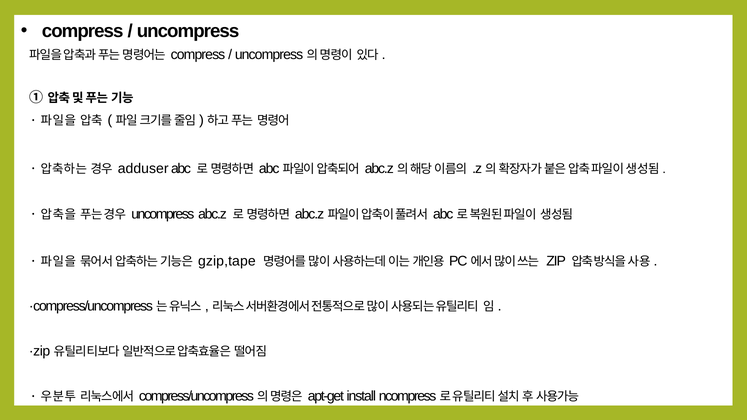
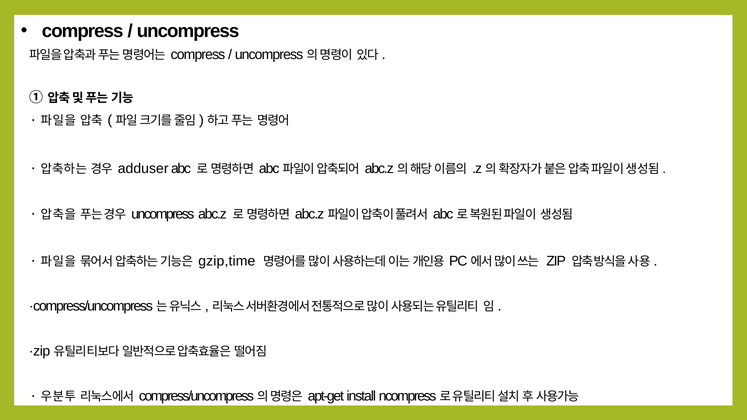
gzip,tape: gzip,tape -> gzip,time (227, 261)
